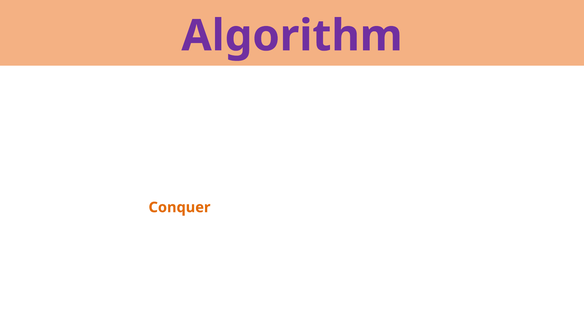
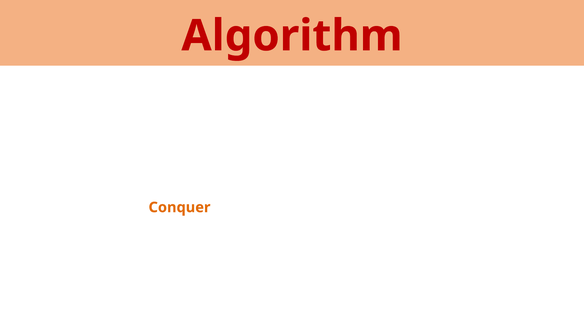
Algorithm colour: purple -> red (292, 36)
